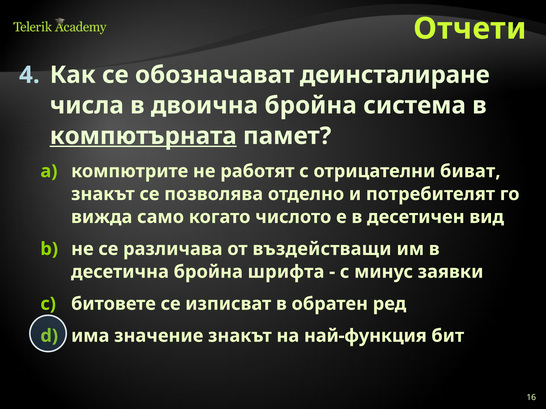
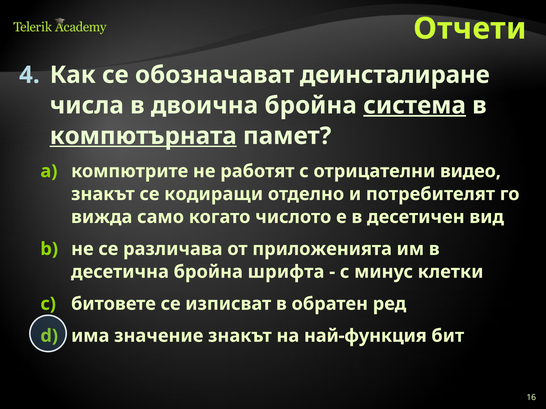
система underline: none -> present (415, 106)
биват: биват -> видео (470, 171)
позволява: позволява -> кодиращи (214, 194)
въздействащи: въздействащи -> приложенията (322, 249)
заявки: заявки -> клетки (451, 272)
